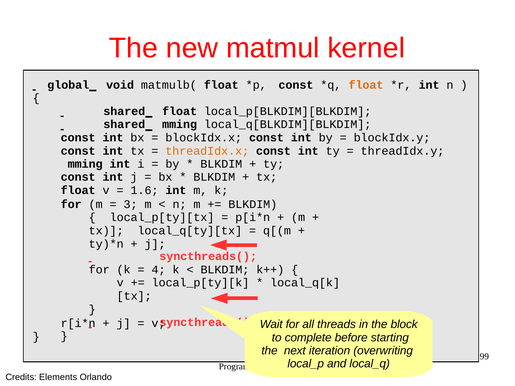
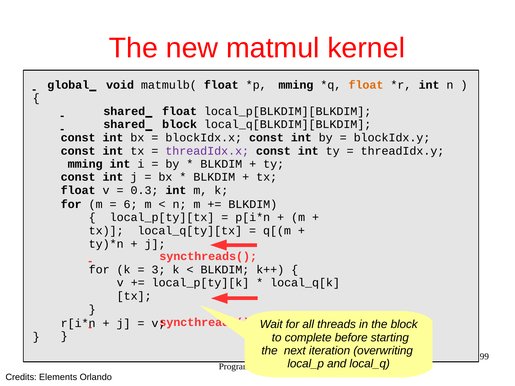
const: const -> mming (296, 85)
shared mming: mming -> block (180, 125)
threadIdx.x colour: orange -> purple (207, 151)
1.6: 1.6 -> 0.3 (145, 190)
3: 3 -> 6 (131, 204)
4: 4 -> 3 (159, 270)
